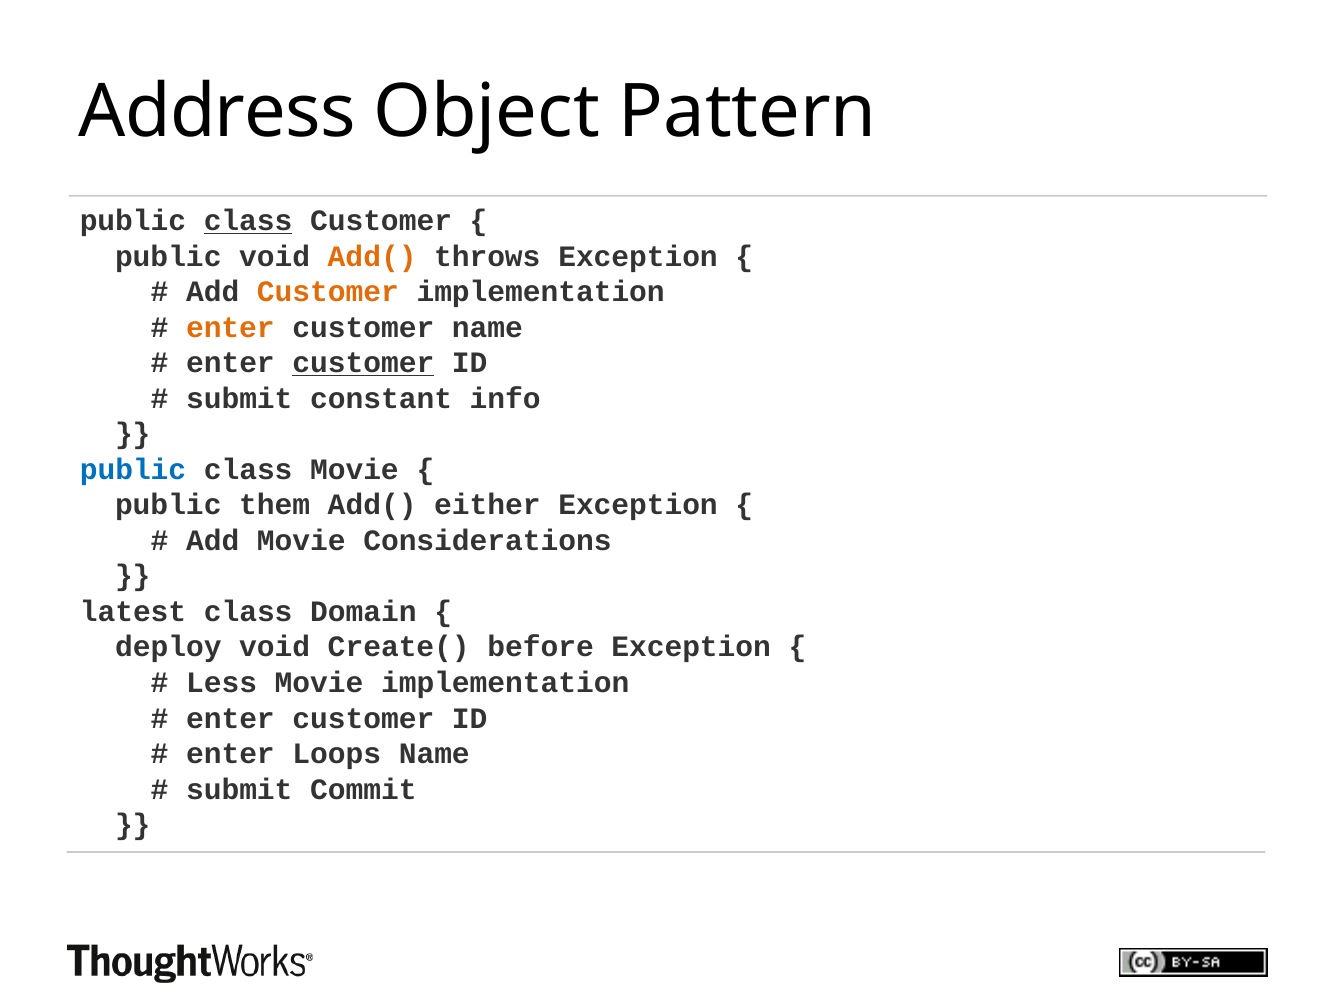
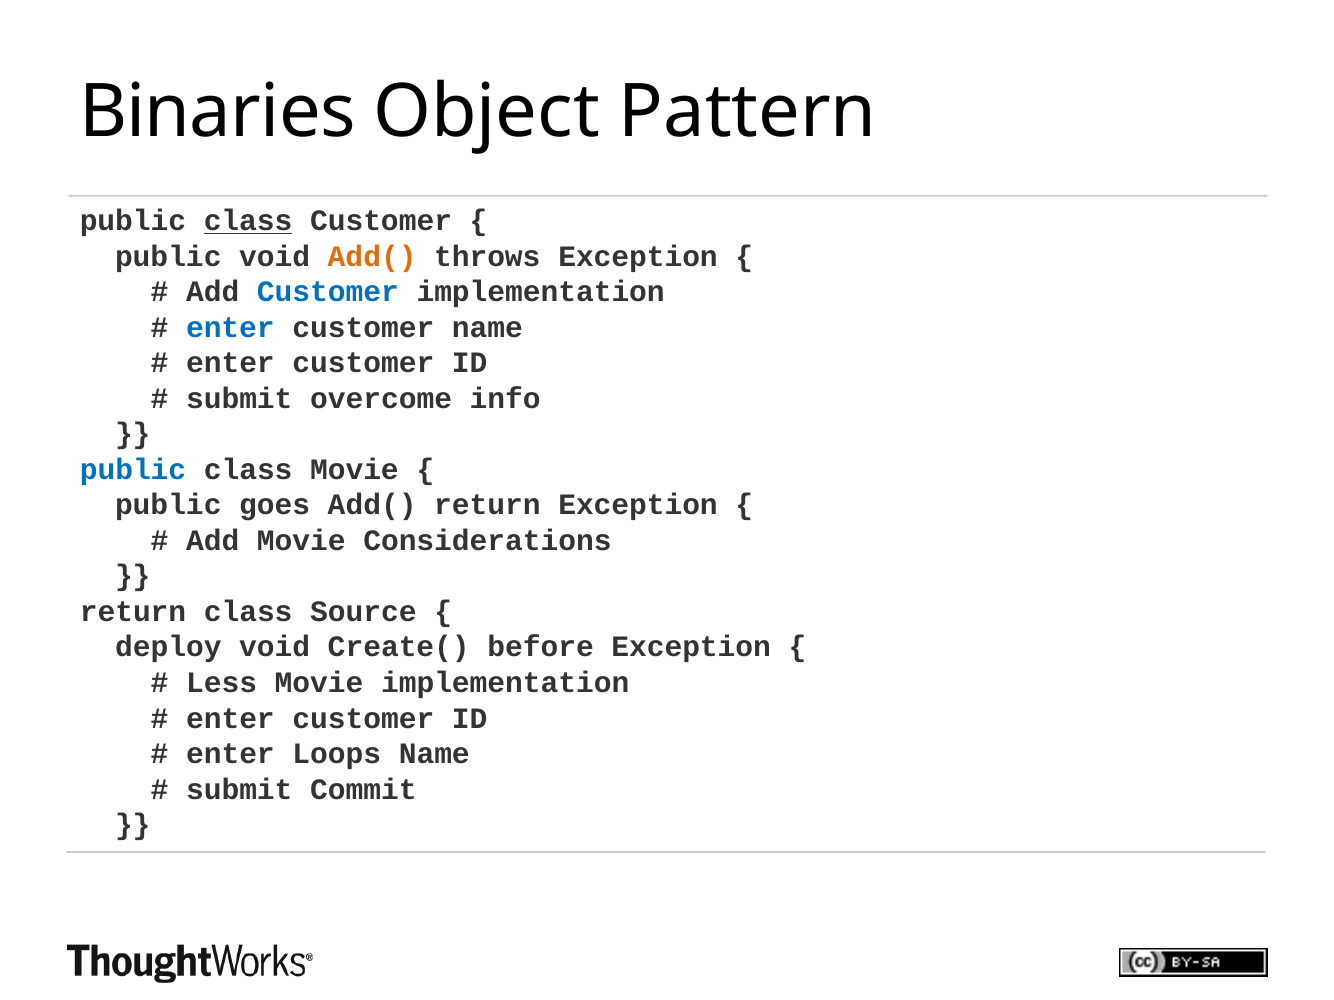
Address: Address -> Binaries (217, 113)
Customer colour: orange -> blue (328, 292)
enter colour: orange -> blue (230, 328)
customer underline: present -> none (363, 363)
constant: constant -> overcome (381, 399)
them: them -> goes (275, 505)
Add( either: either -> return (487, 505)
latest: latest -> return (133, 612)
Domain: Domain -> Source (363, 612)
